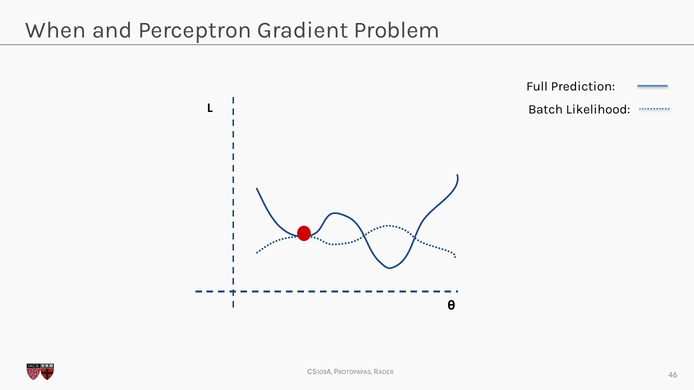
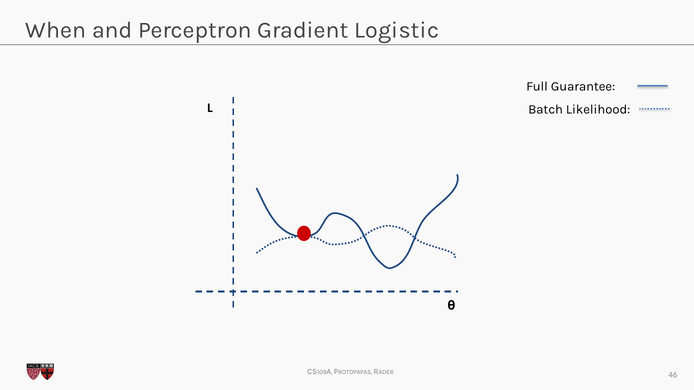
Problem: Problem -> Logistic (397, 30)
Prediction: Prediction -> Guarantee (583, 87)
